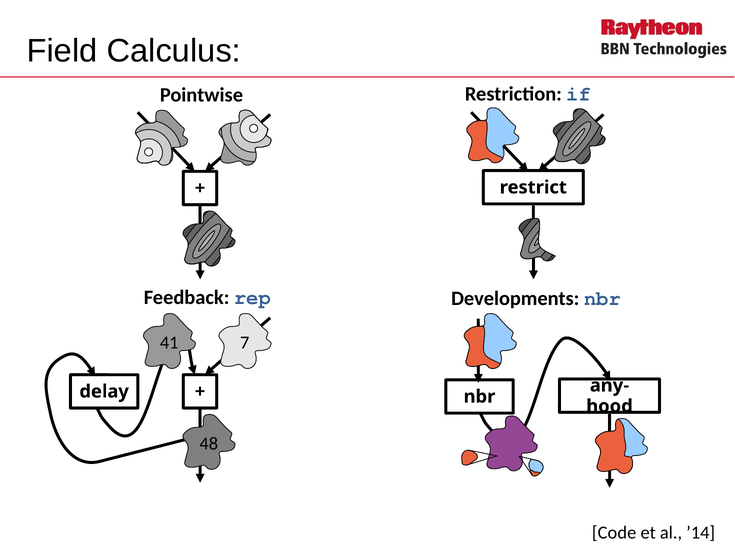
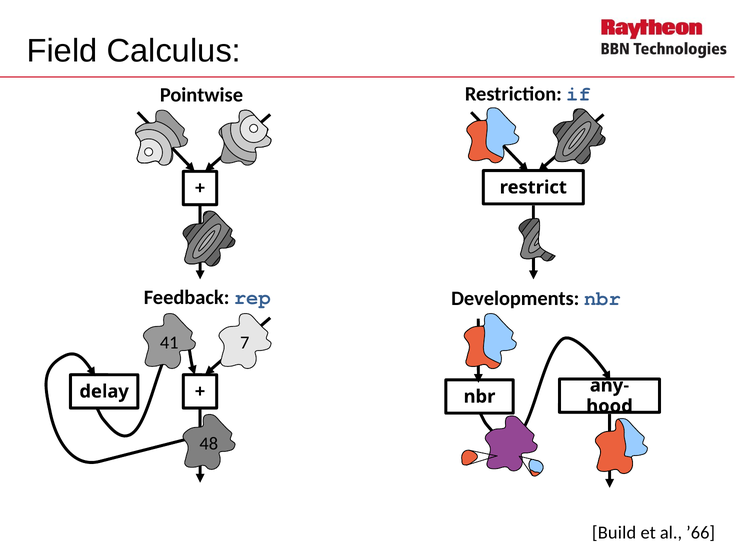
Code: Code -> Build (614, 533)
’14: ’14 -> ’66 (701, 533)
